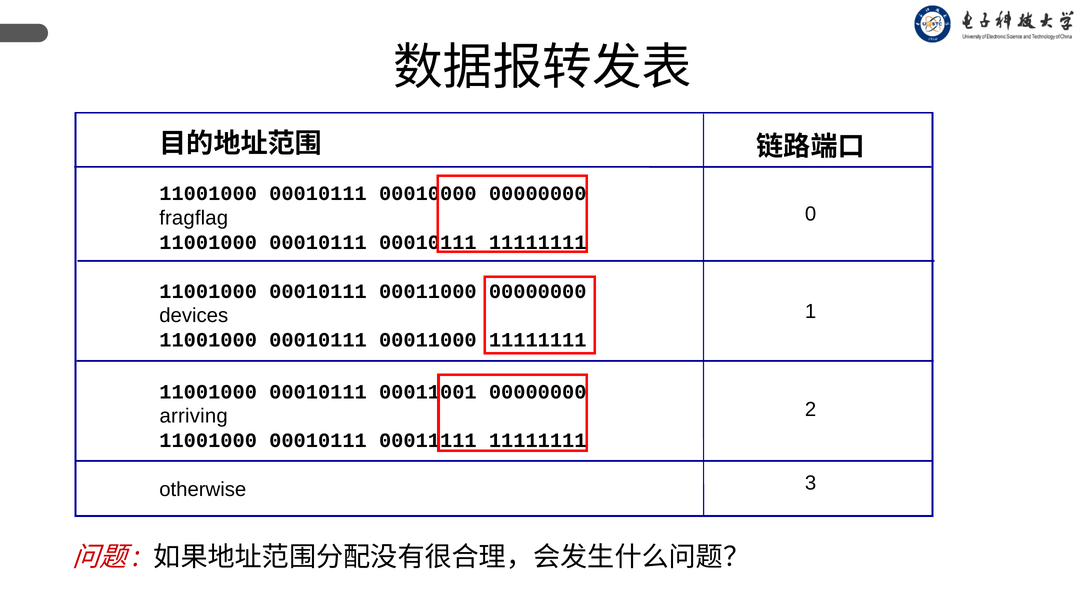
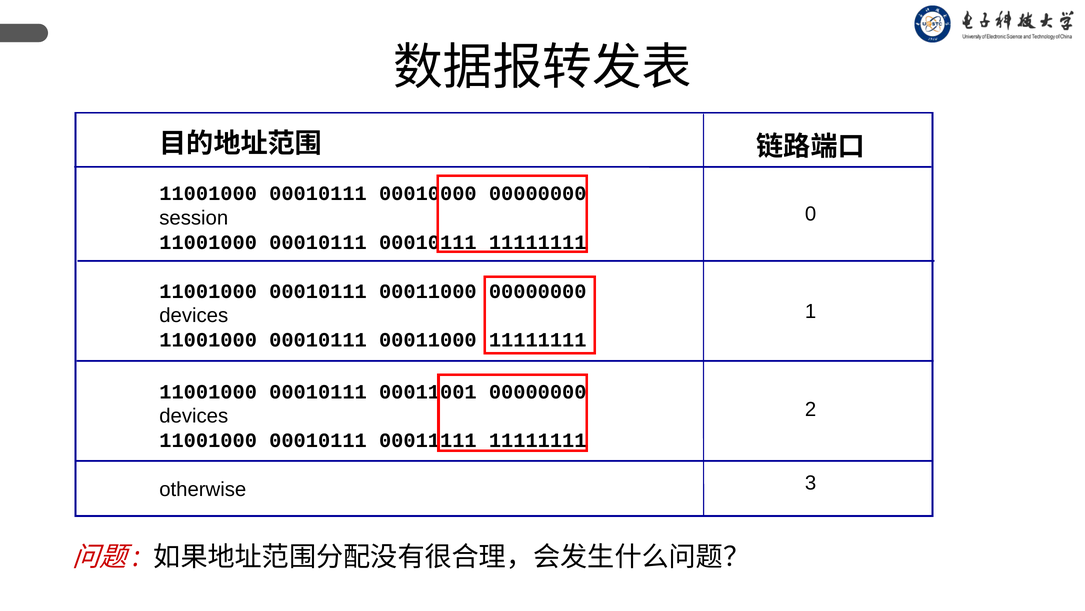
fragflag: fragflag -> session (194, 218)
arriving: arriving -> devices (194, 416)
